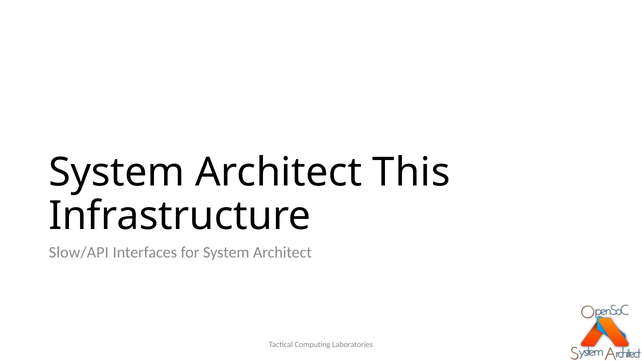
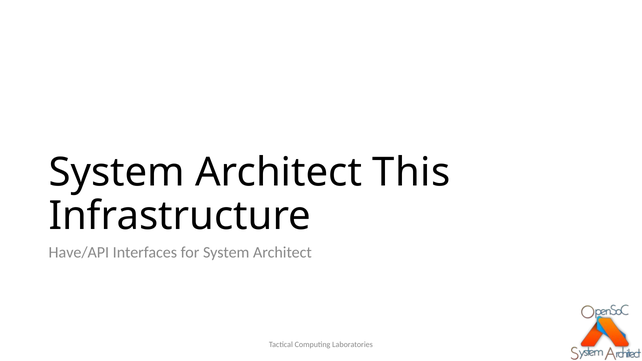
Slow/API: Slow/API -> Have/API (79, 253)
